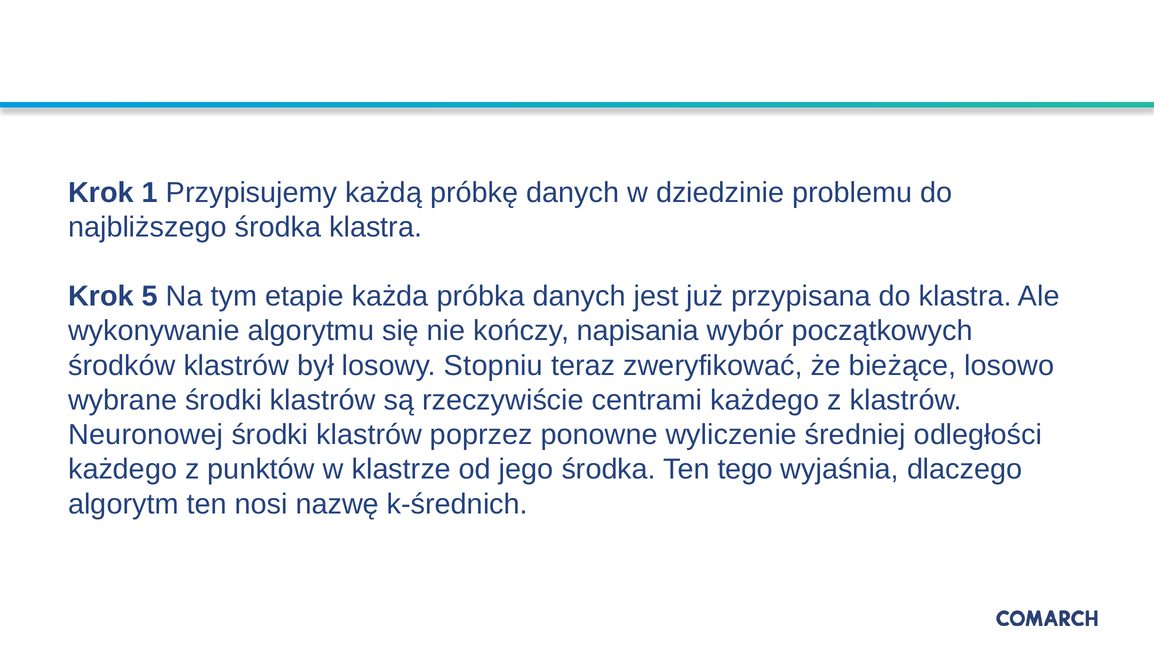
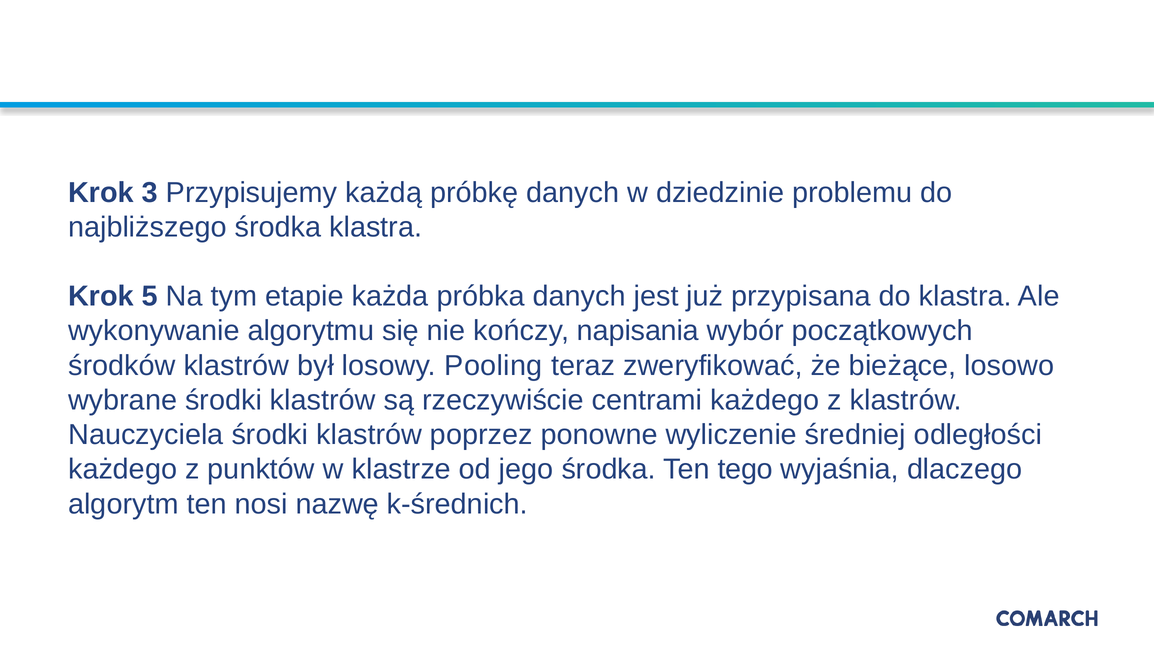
1: 1 -> 3 (150, 193)
Stopniu: Stopniu -> Pooling (493, 366)
Neuronowej: Neuronowej -> Nauczyciela (146, 435)
